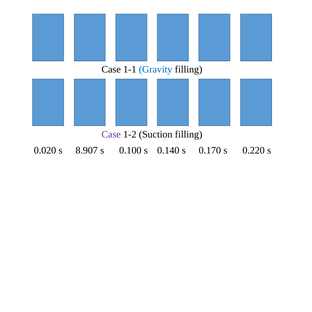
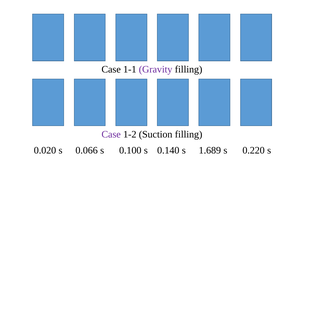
Gravity colour: blue -> purple (156, 69)
8.907: 8.907 -> 0.066 (87, 150)
0.170: 0.170 -> 1.689 (210, 150)
